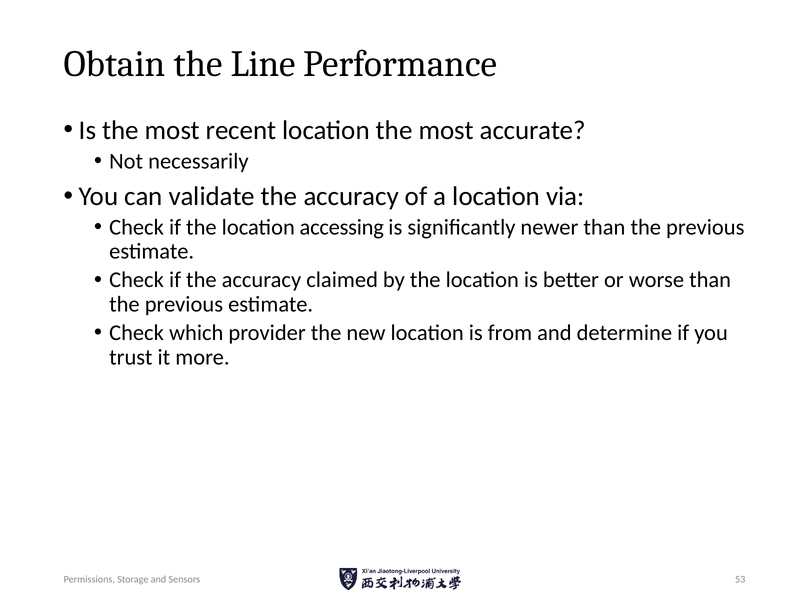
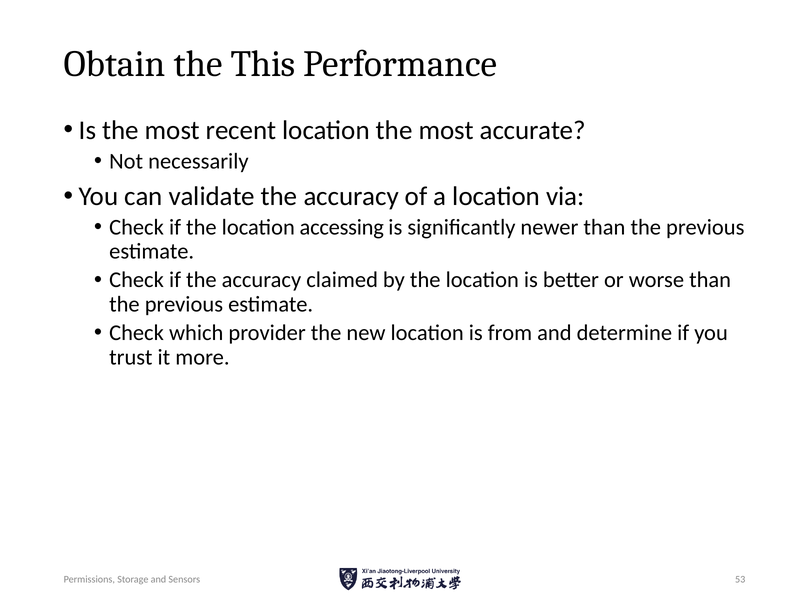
Line: Line -> This (263, 64)
